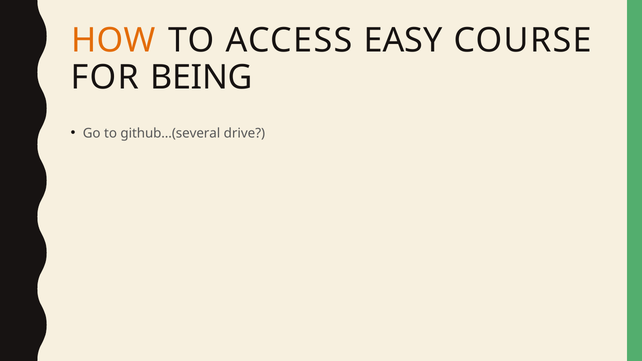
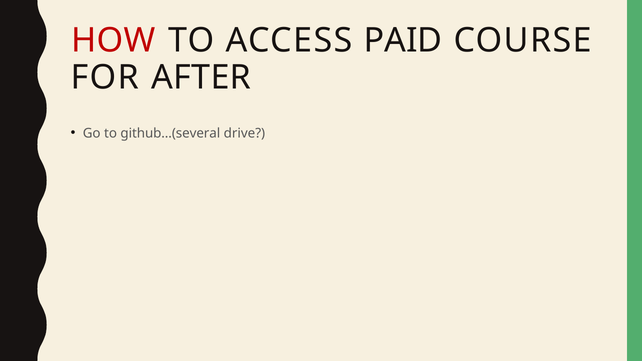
HOW colour: orange -> red (113, 41)
EASY: EASY -> PAID (403, 41)
BEING: BEING -> AFTER (201, 78)
